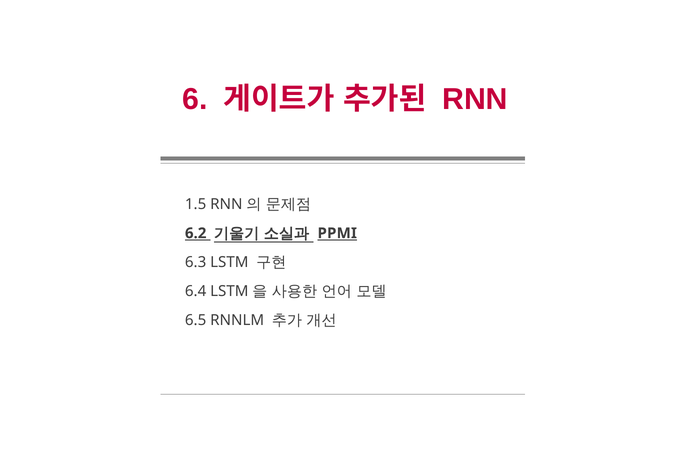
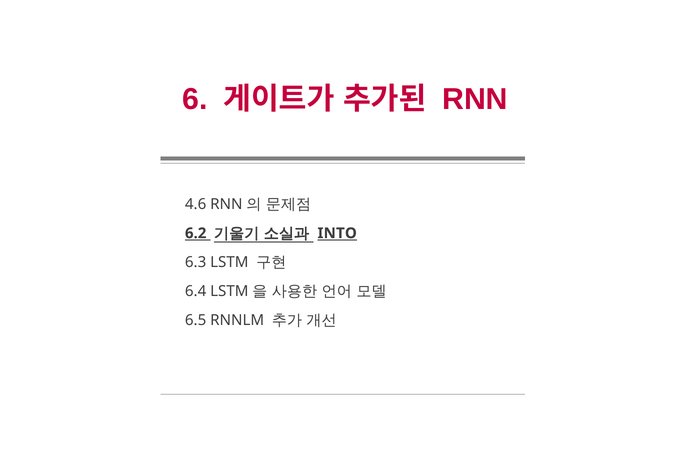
1.5: 1.5 -> 4.6 (196, 204)
PPMI: PPMI -> INTO (337, 233)
